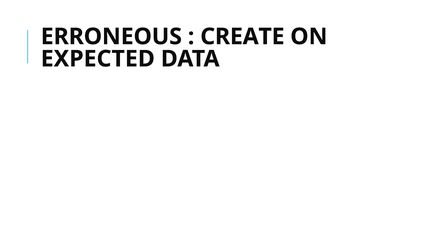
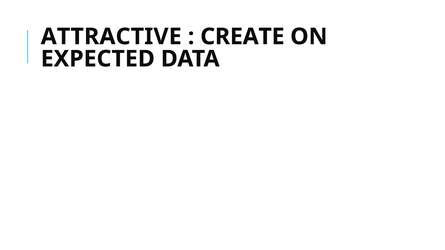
ERRONEOUS: ERRONEOUS -> ATTRACTIVE (111, 37)
